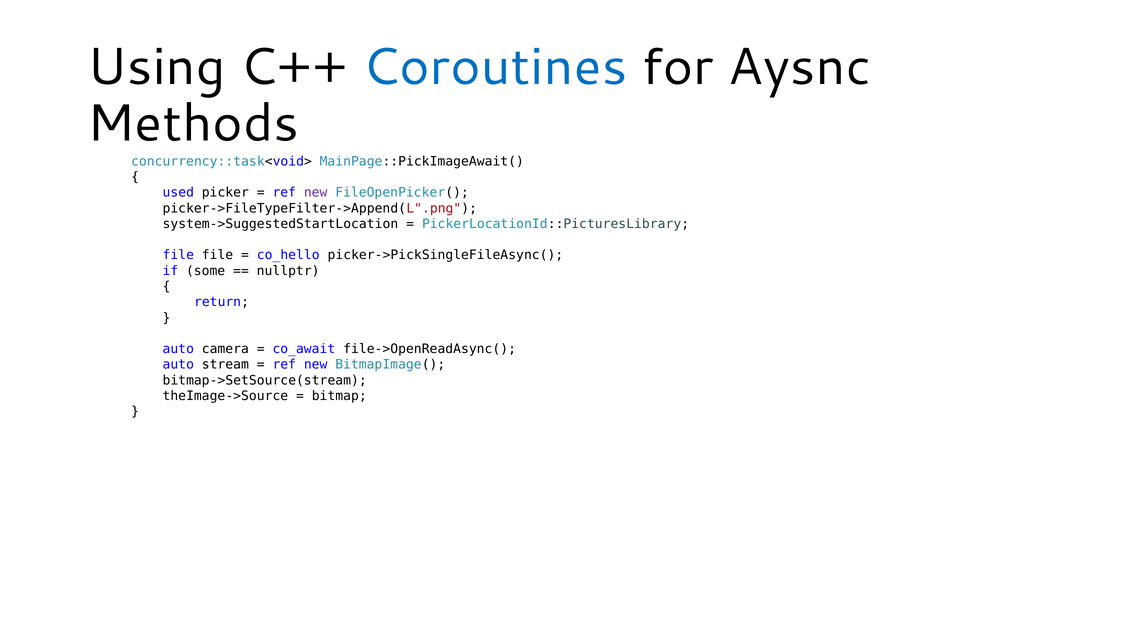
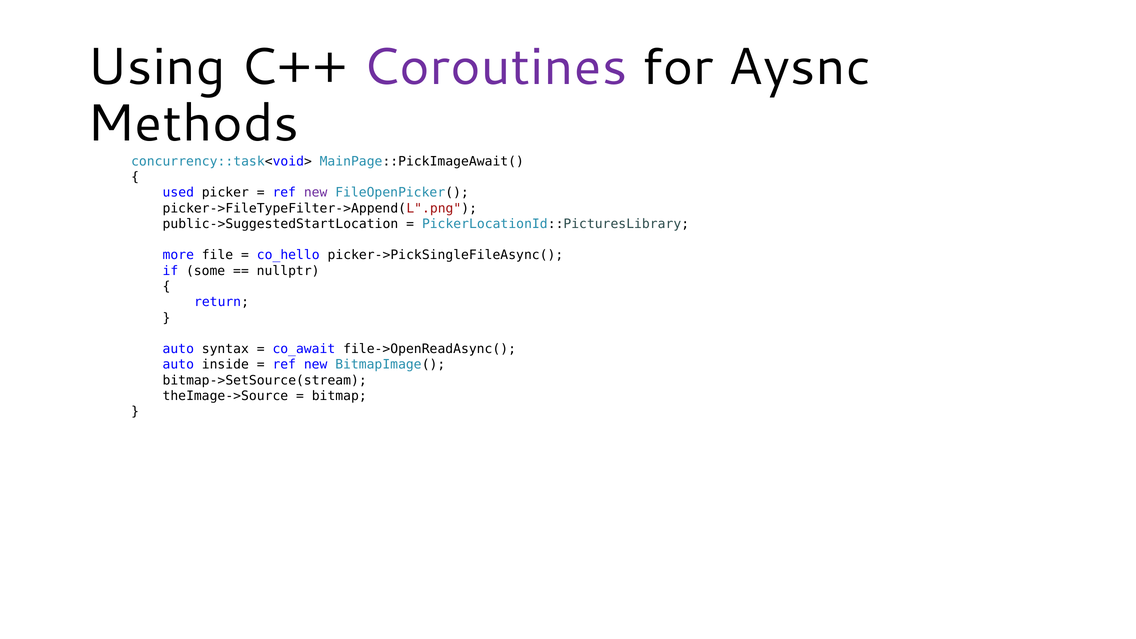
Coroutines colour: blue -> purple (495, 67)
system->SuggestedStartLocation: system->SuggestedStartLocation -> public->SuggestedStartLocation (280, 224)
file: file -> more (178, 255)
camera: camera -> syntax (225, 349)
stream: stream -> inside (225, 365)
